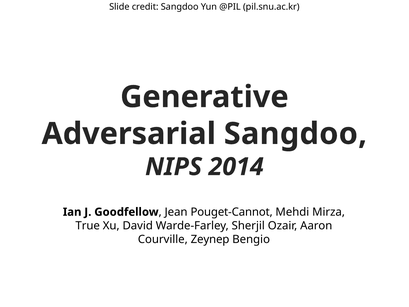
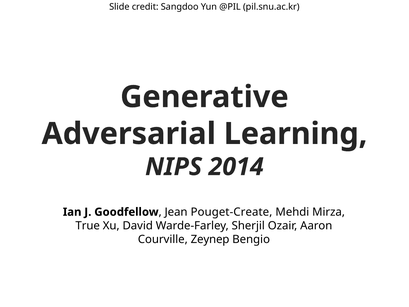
Adversarial Sangdoo: Sangdoo -> Learning (296, 134)
Pouget-Cannot: Pouget-Cannot -> Pouget-Create (231, 212)
